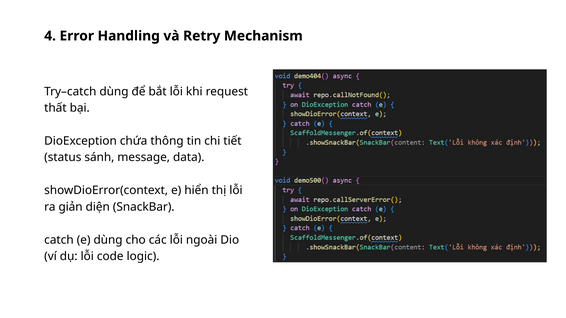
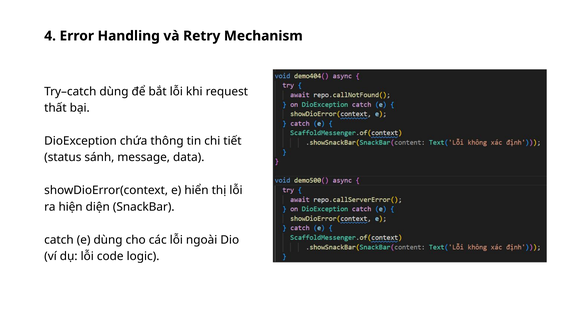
giản: giản -> hiện (71, 207)
